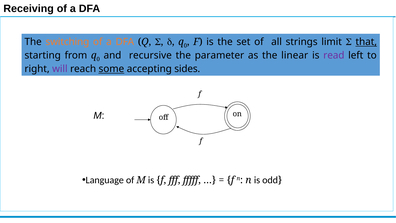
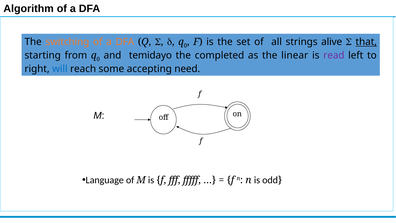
Receiving: Receiving -> Algorithm (29, 9)
limit: limit -> alive (332, 42)
recursive: recursive -> temidayo (150, 55)
parameter: parameter -> completed (219, 55)
will colour: purple -> blue (60, 69)
some underline: present -> none (111, 69)
sides: sides -> need (187, 69)
